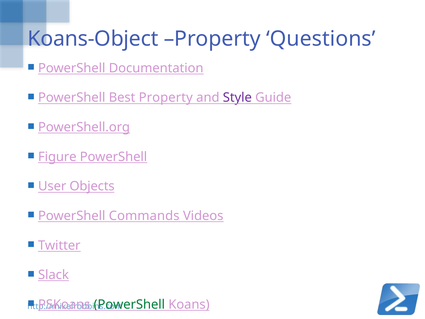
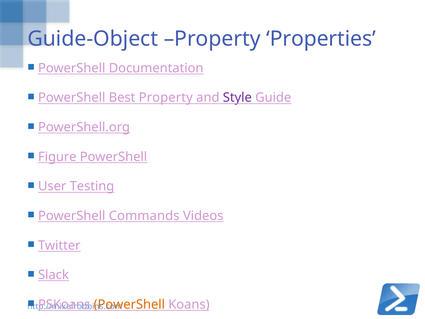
Koans-Object: Koans-Object -> Guide-Object (93, 39)
Questions: Questions -> Properties (321, 39)
Objects: Objects -> Testing (92, 186)
PowerShell colour: green -> orange (129, 304)
